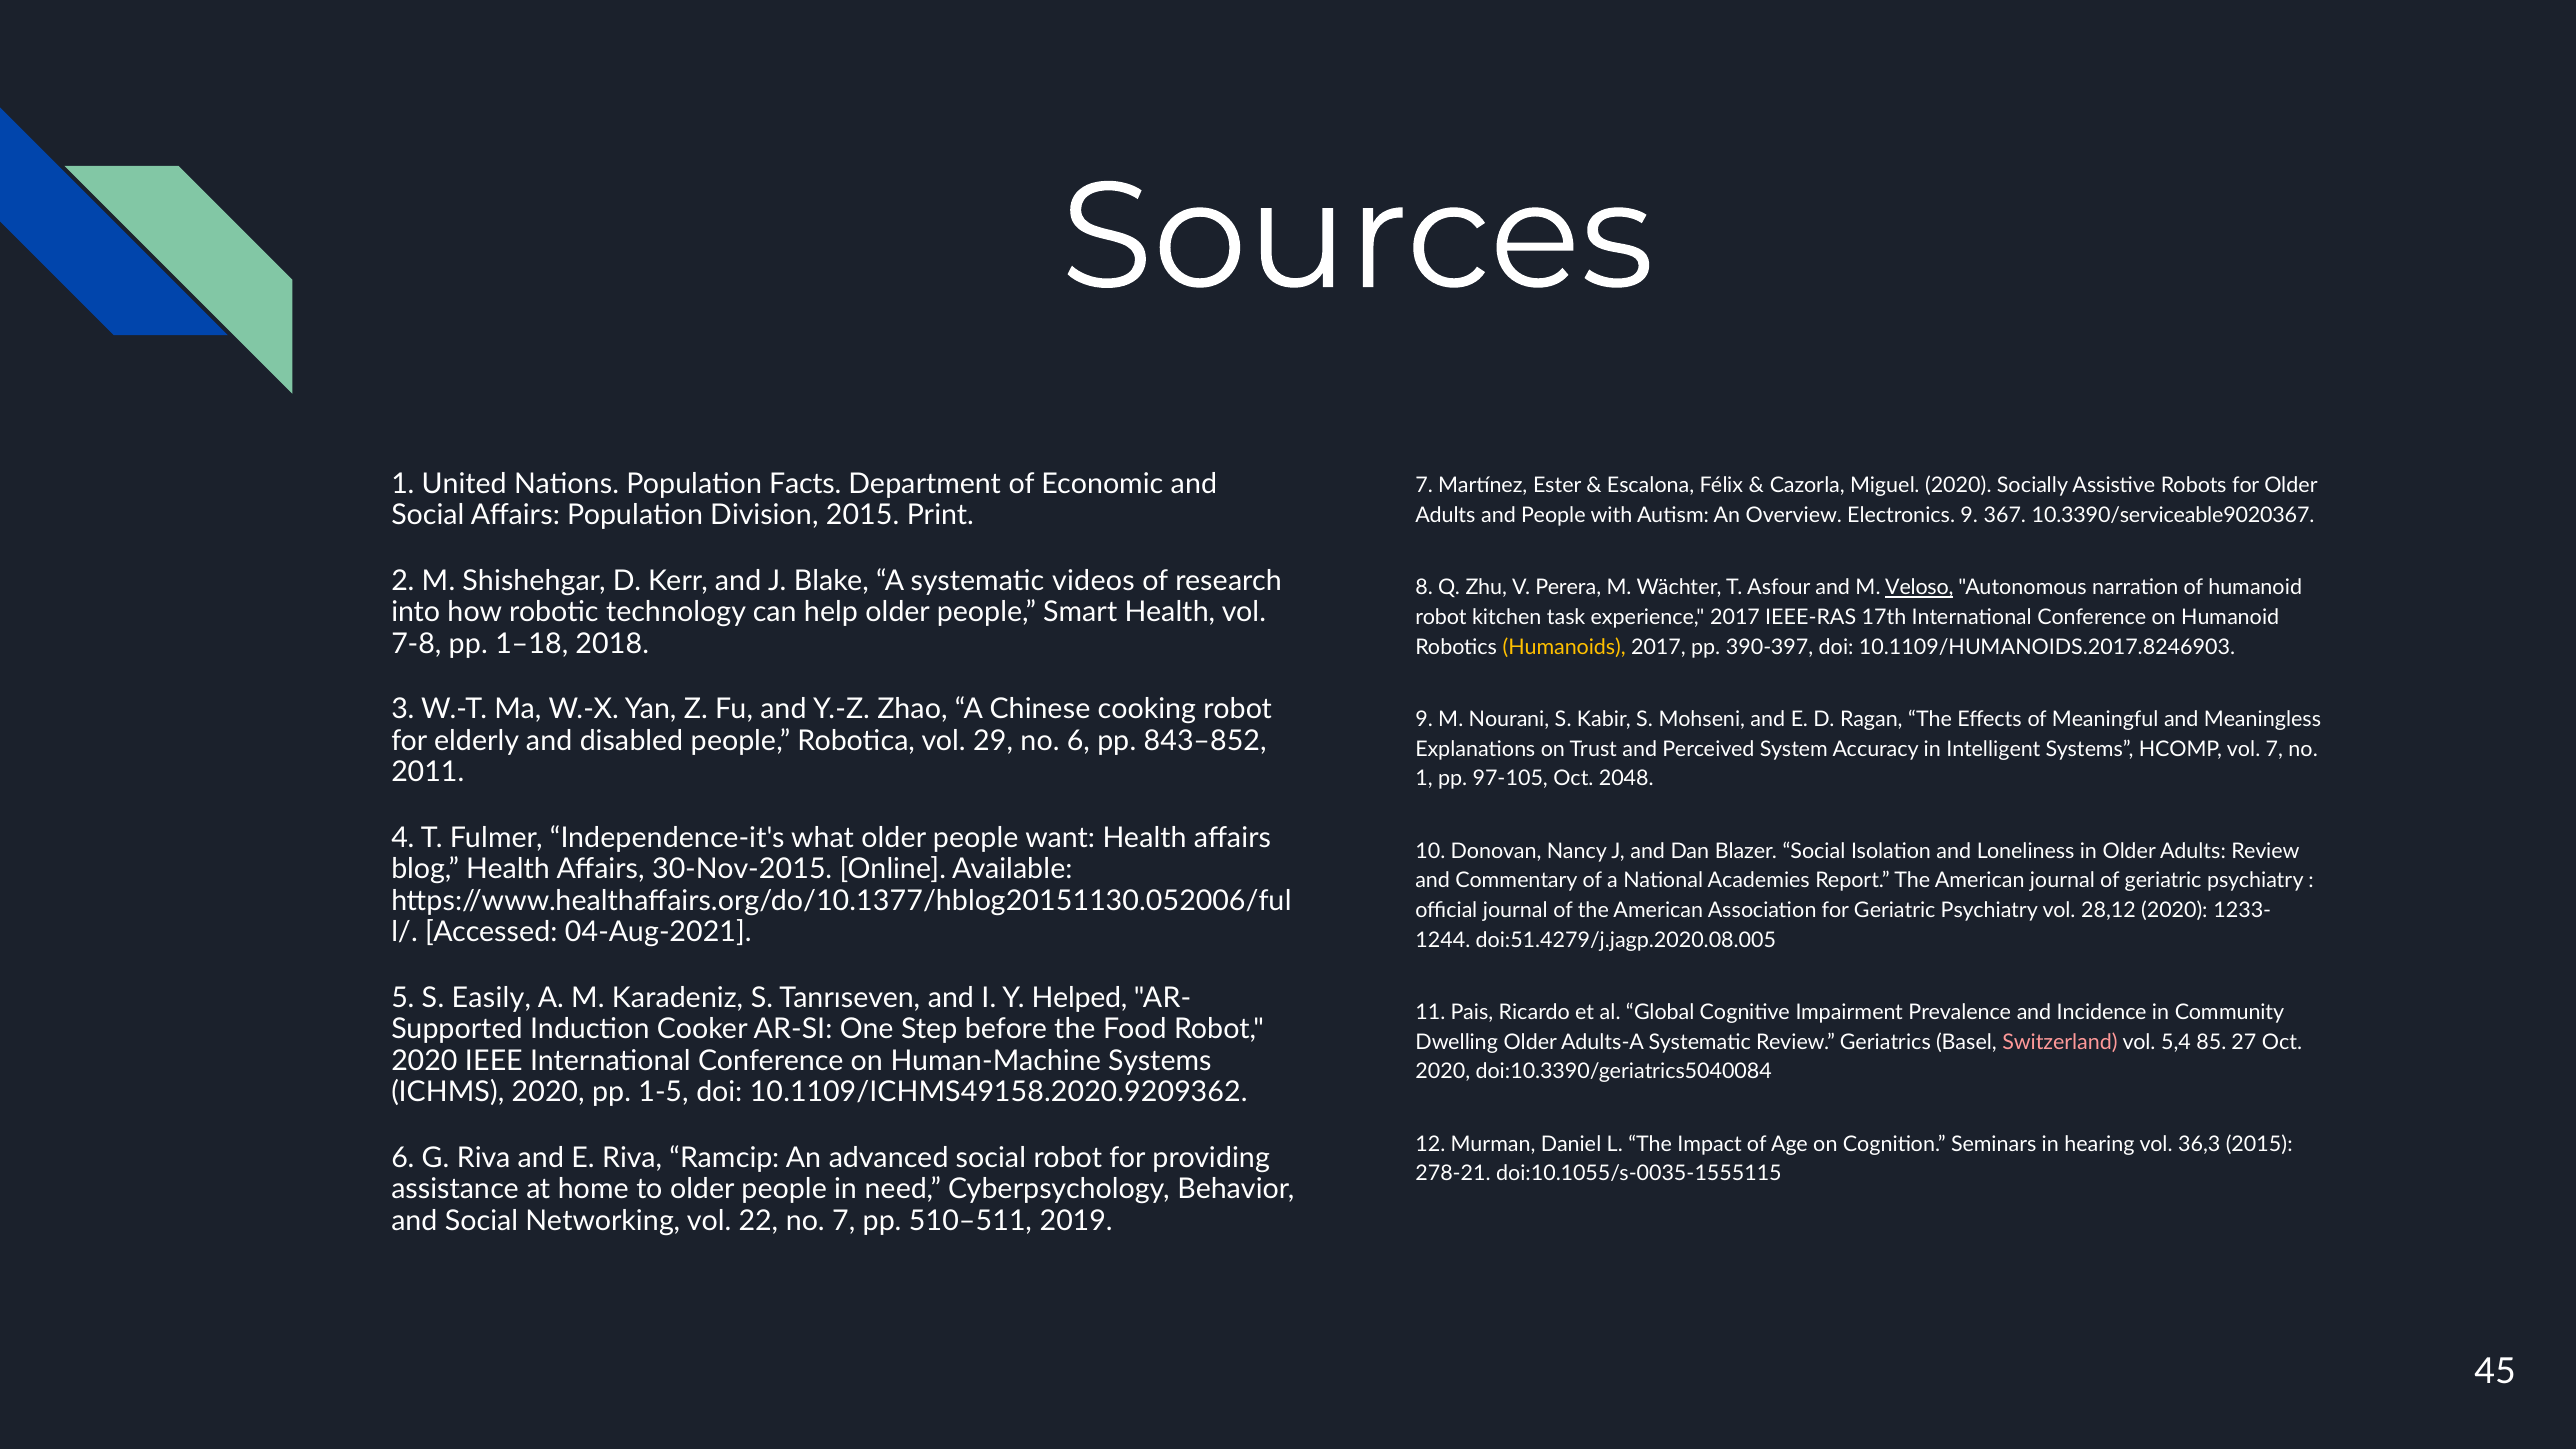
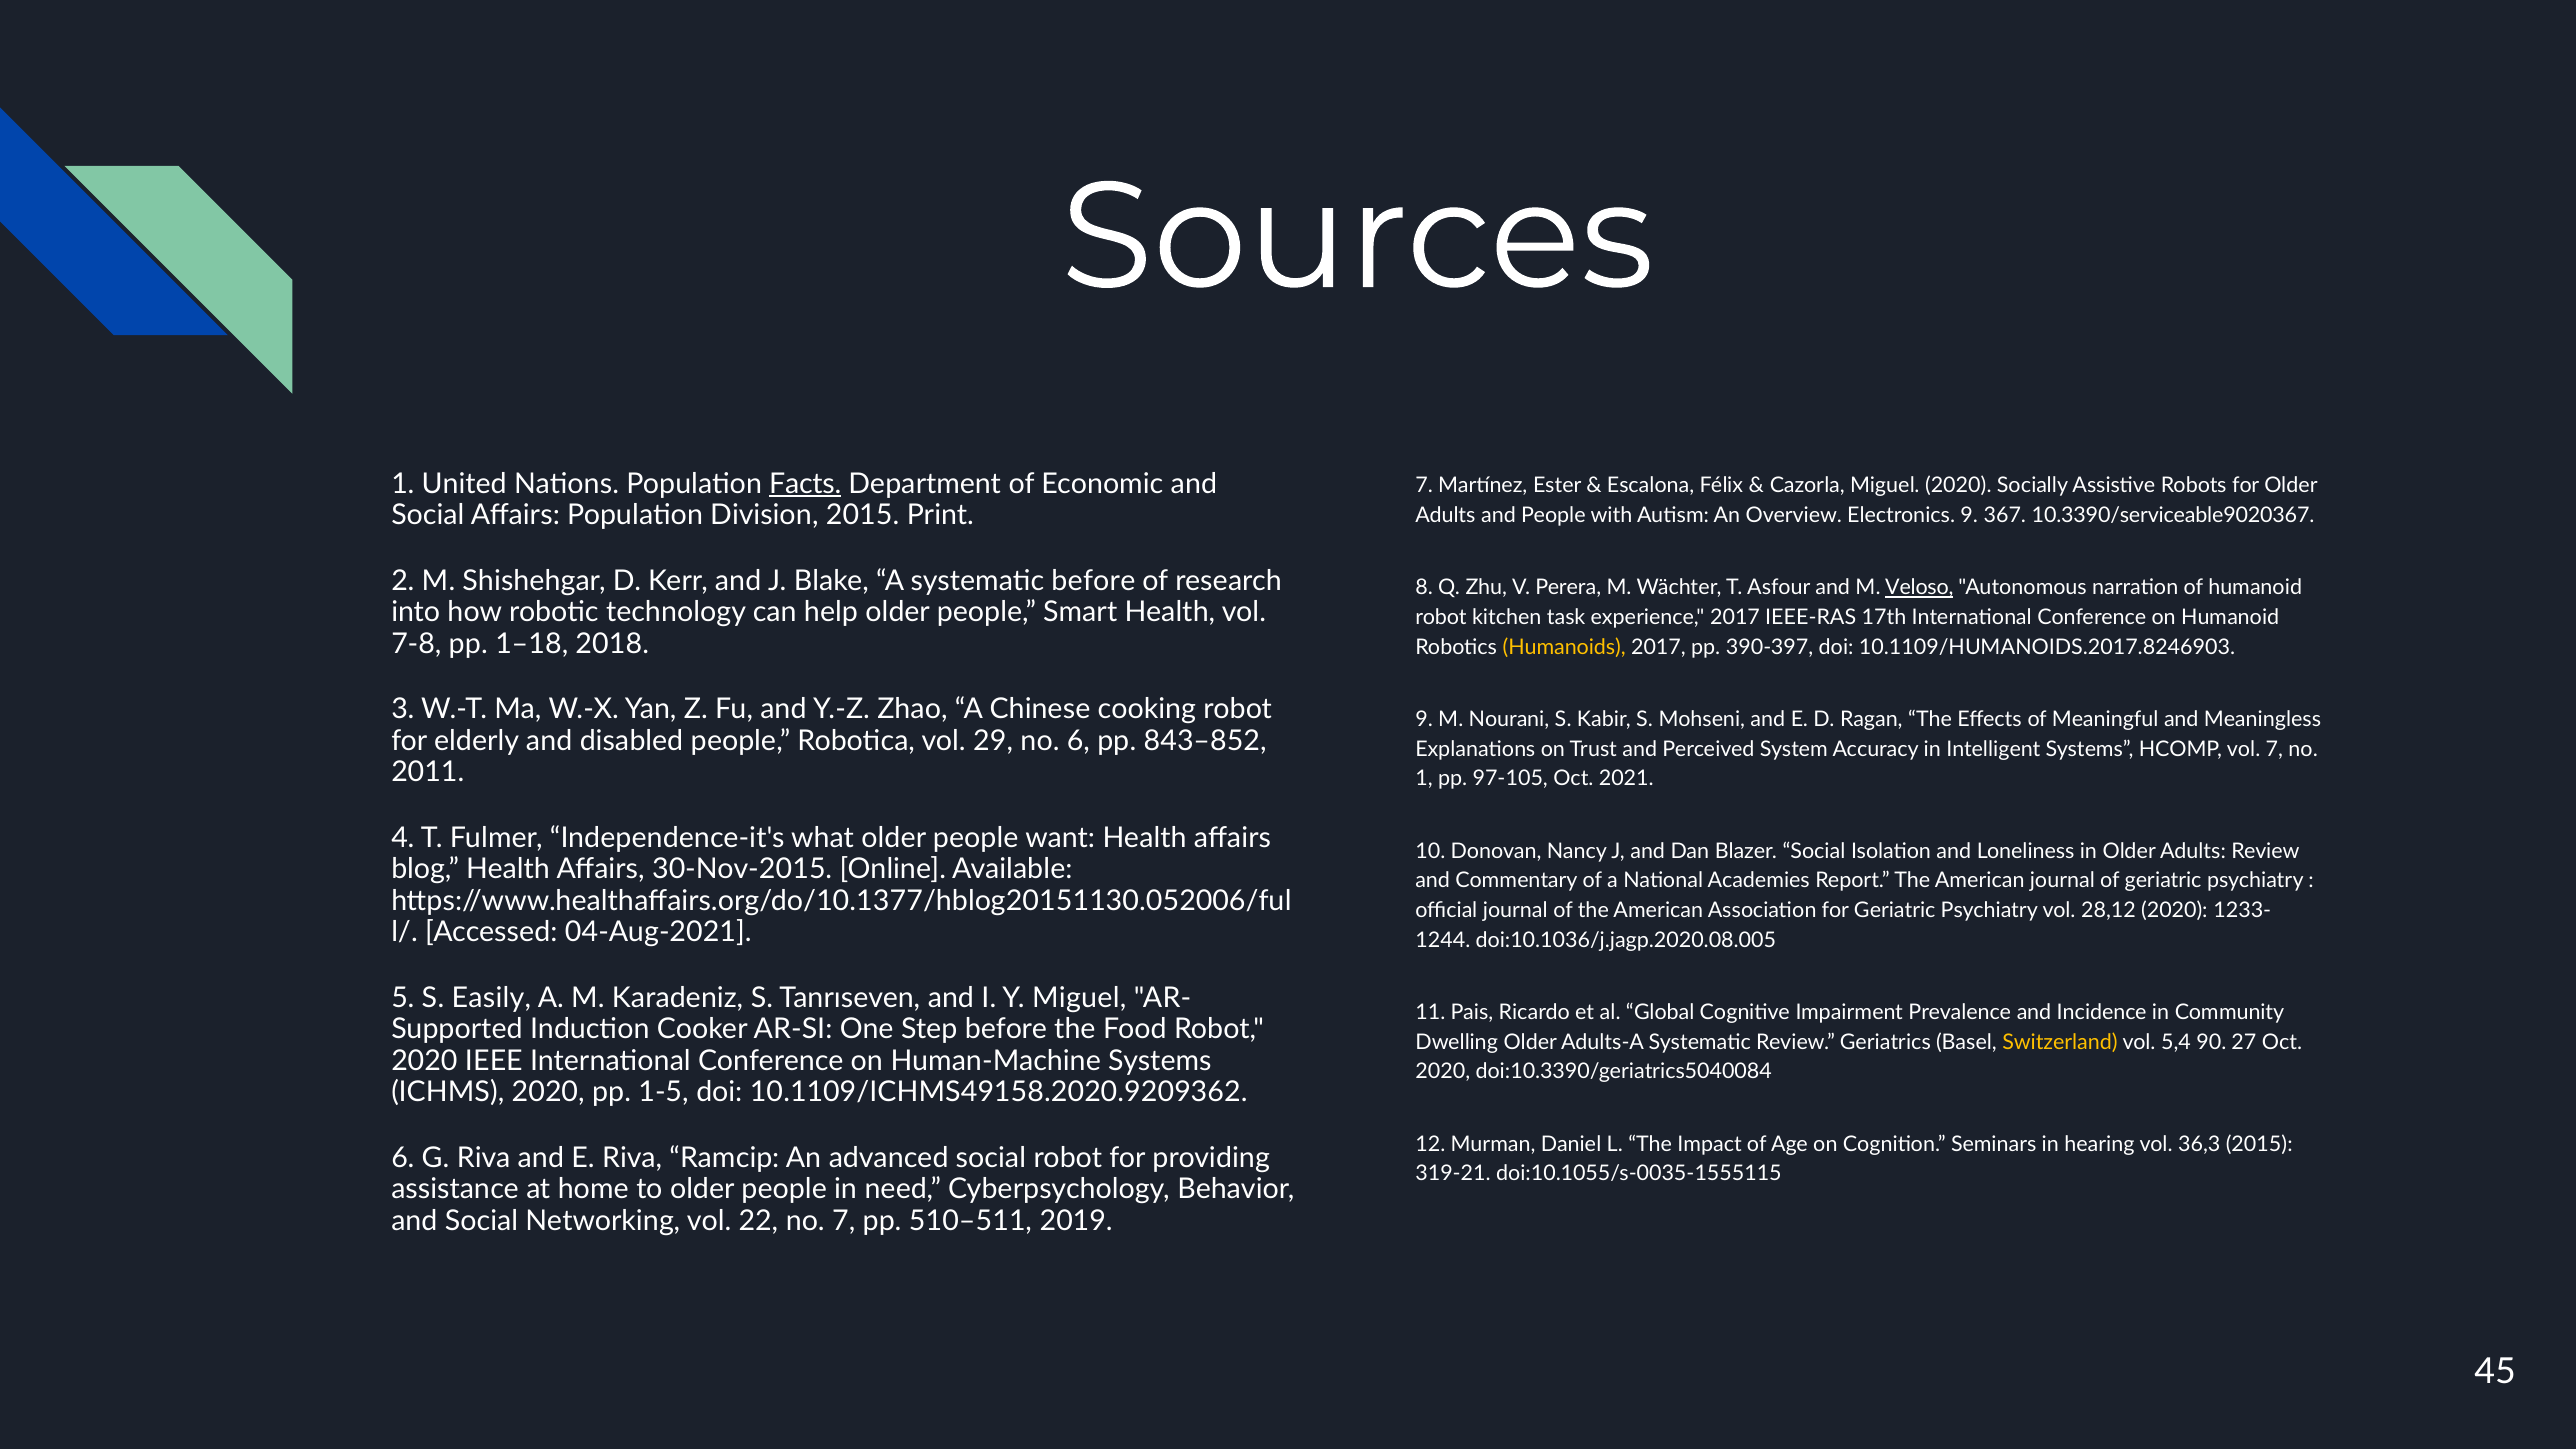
Facts underline: none -> present (805, 484)
systematic videos: videos -> before (1093, 581)
2048: 2048 -> 2021 (1626, 779)
doi:51.4279/j.jagp.2020.08.005: doi:51.4279/j.jagp.2020.08.005 -> doi:10.1036/j.jagp.2020.08.005 (1626, 940)
Y Helped: Helped -> Miguel (1079, 998)
Switzerland colour: pink -> yellow (2060, 1042)
85: 85 -> 90 (2211, 1042)
278-21: 278-21 -> 319-21 (1453, 1174)
